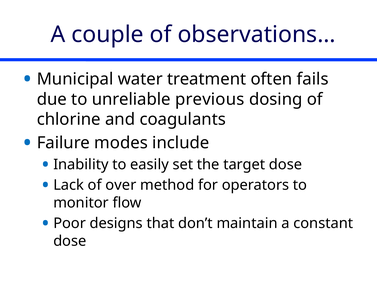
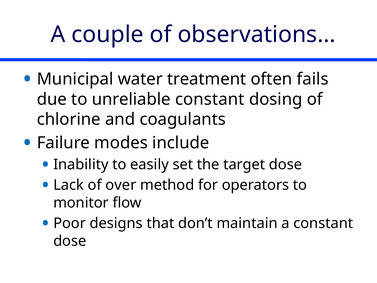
unreliable previous: previous -> constant (210, 99)
